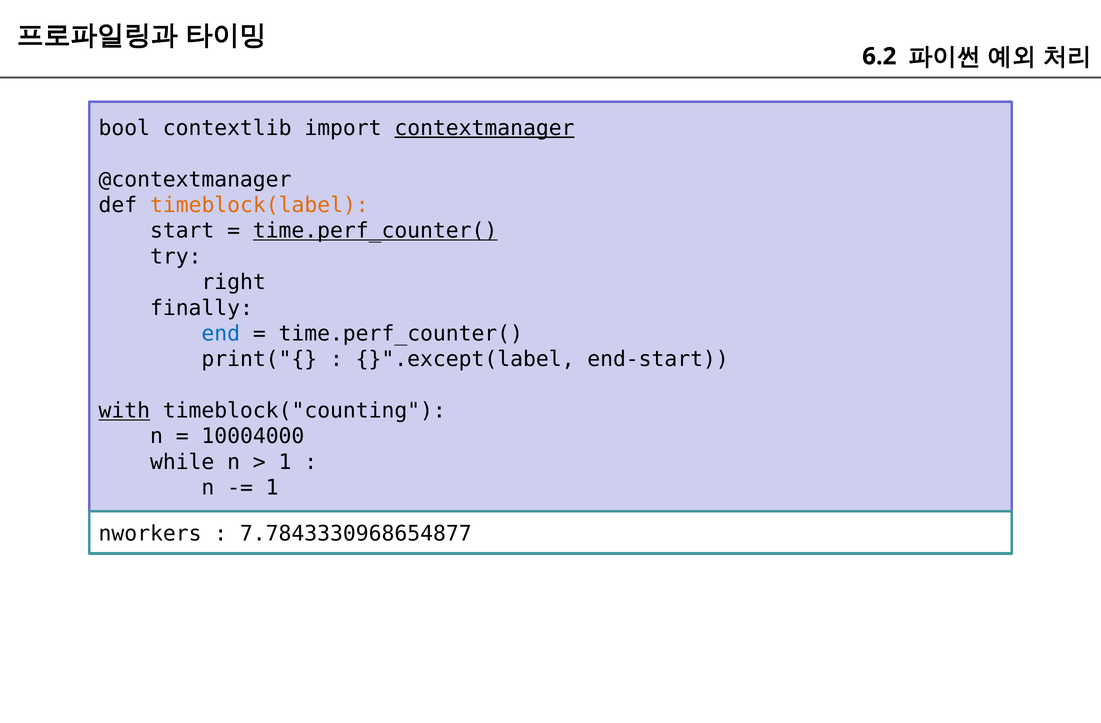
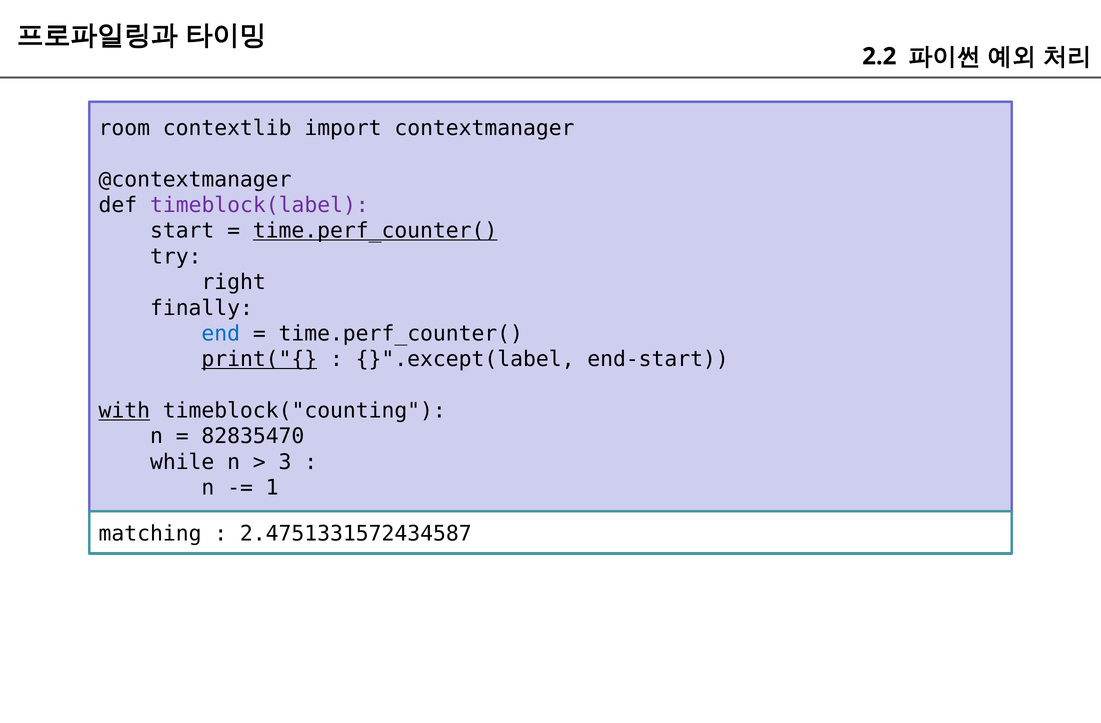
6.2: 6.2 -> 2.2 (879, 56)
bool: bool -> room (124, 128)
contextmanager underline: present -> none (484, 128)
timeblock(label colour: orange -> purple (259, 205)
print("{ underline: none -> present (259, 359)
10004000: 10004000 -> 82835470 (253, 437)
1: 1 -> 3 (285, 462)
nworkers: nworkers -> matching (150, 534)
7.7843330968654877: 7.7843330968654877 -> 2.4751331572434587 (356, 534)
